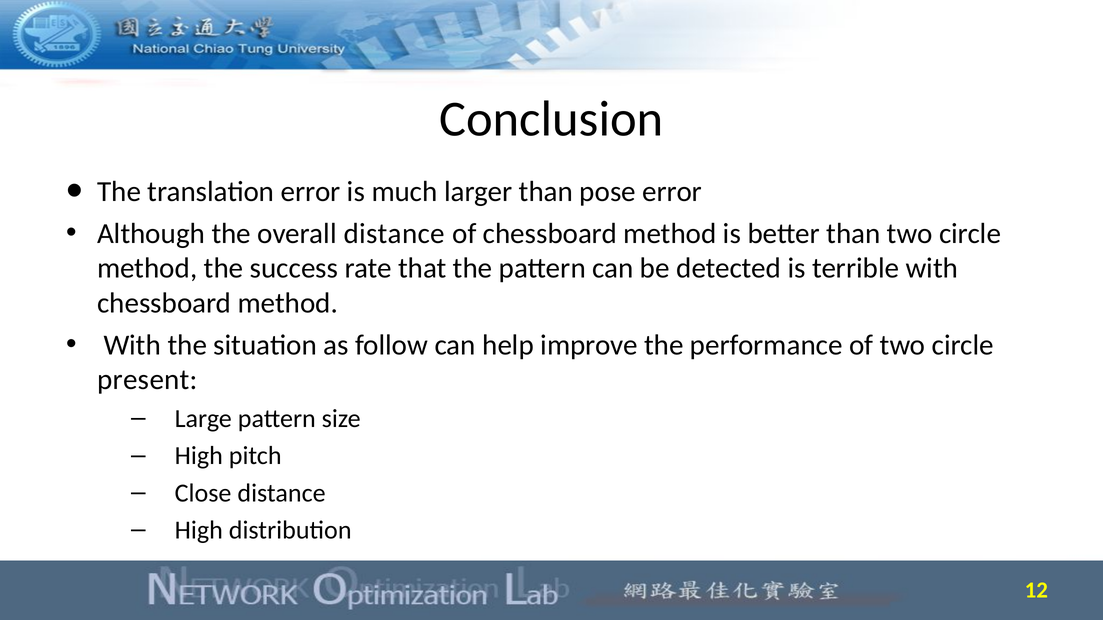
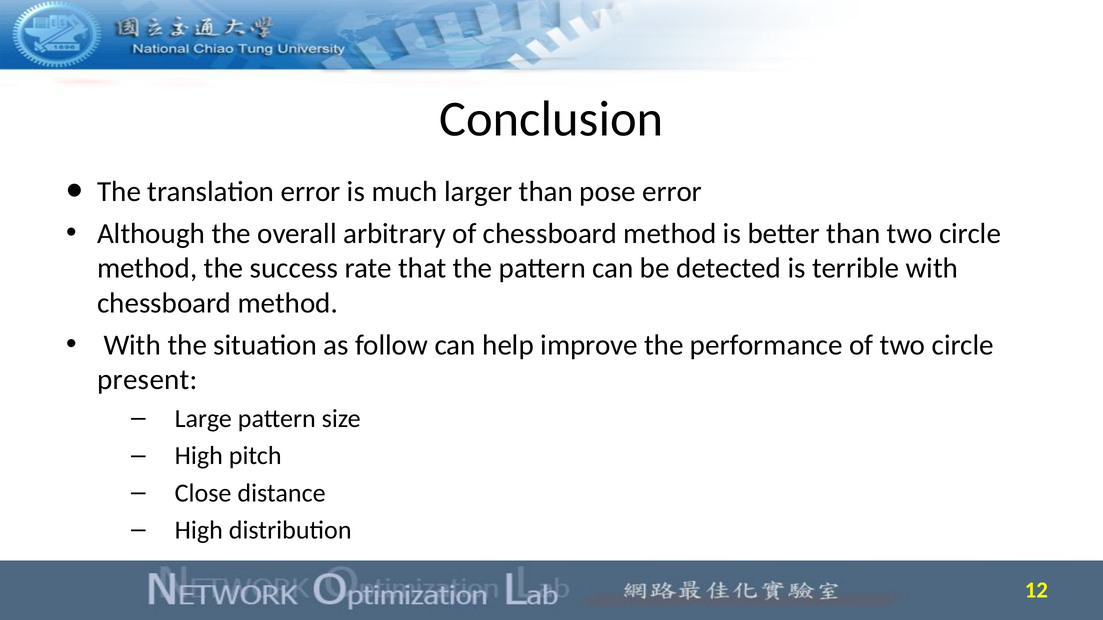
overall distance: distance -> arbitrary (394, 234)
